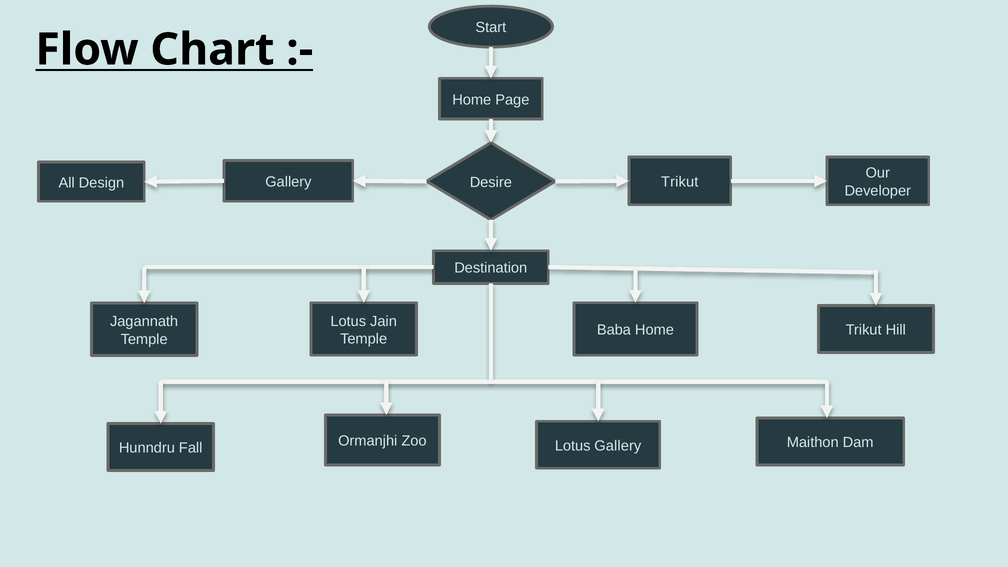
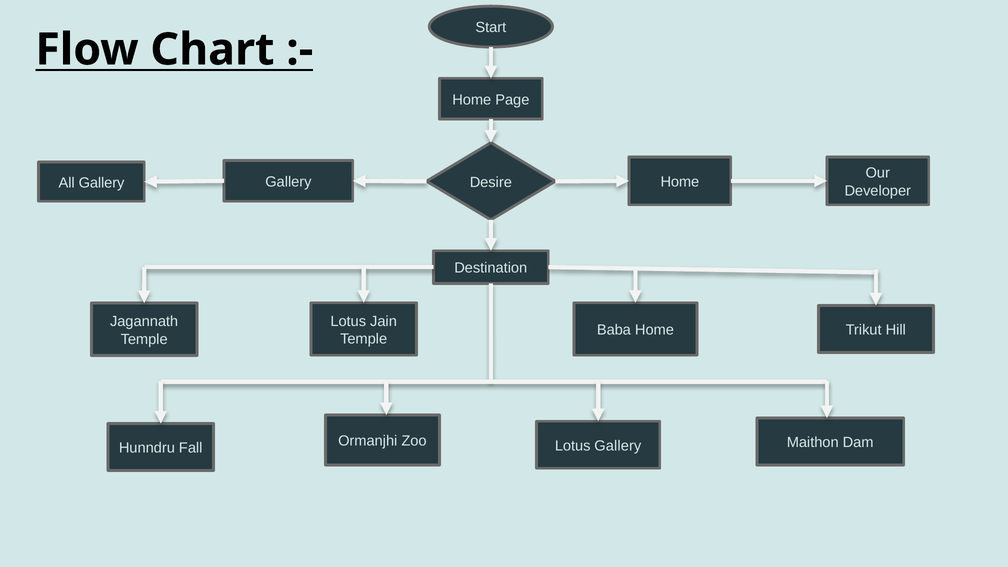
Gallery Trikut: Trikut -> Home (680, 182)
All Design: Design -> Gallery (102, 183)
